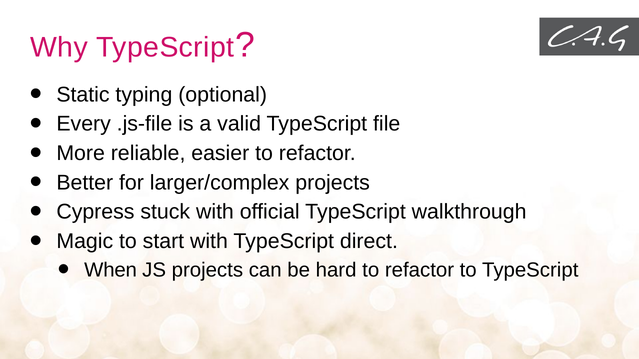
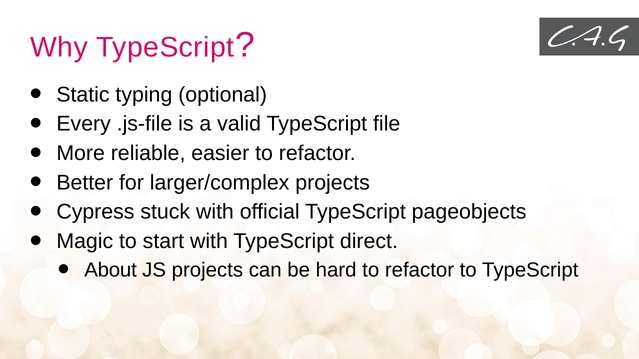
walkthrough: walkthrough -> pageobjects (469, 212)
When: When -> About (111, 270)
